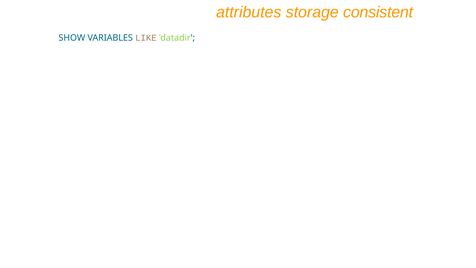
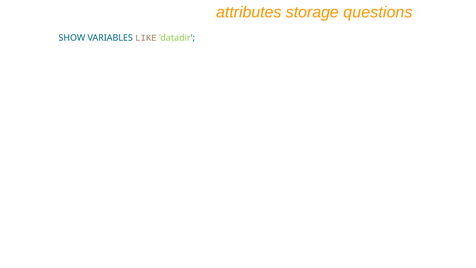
consistent: consistent -> questions (378, 12)
